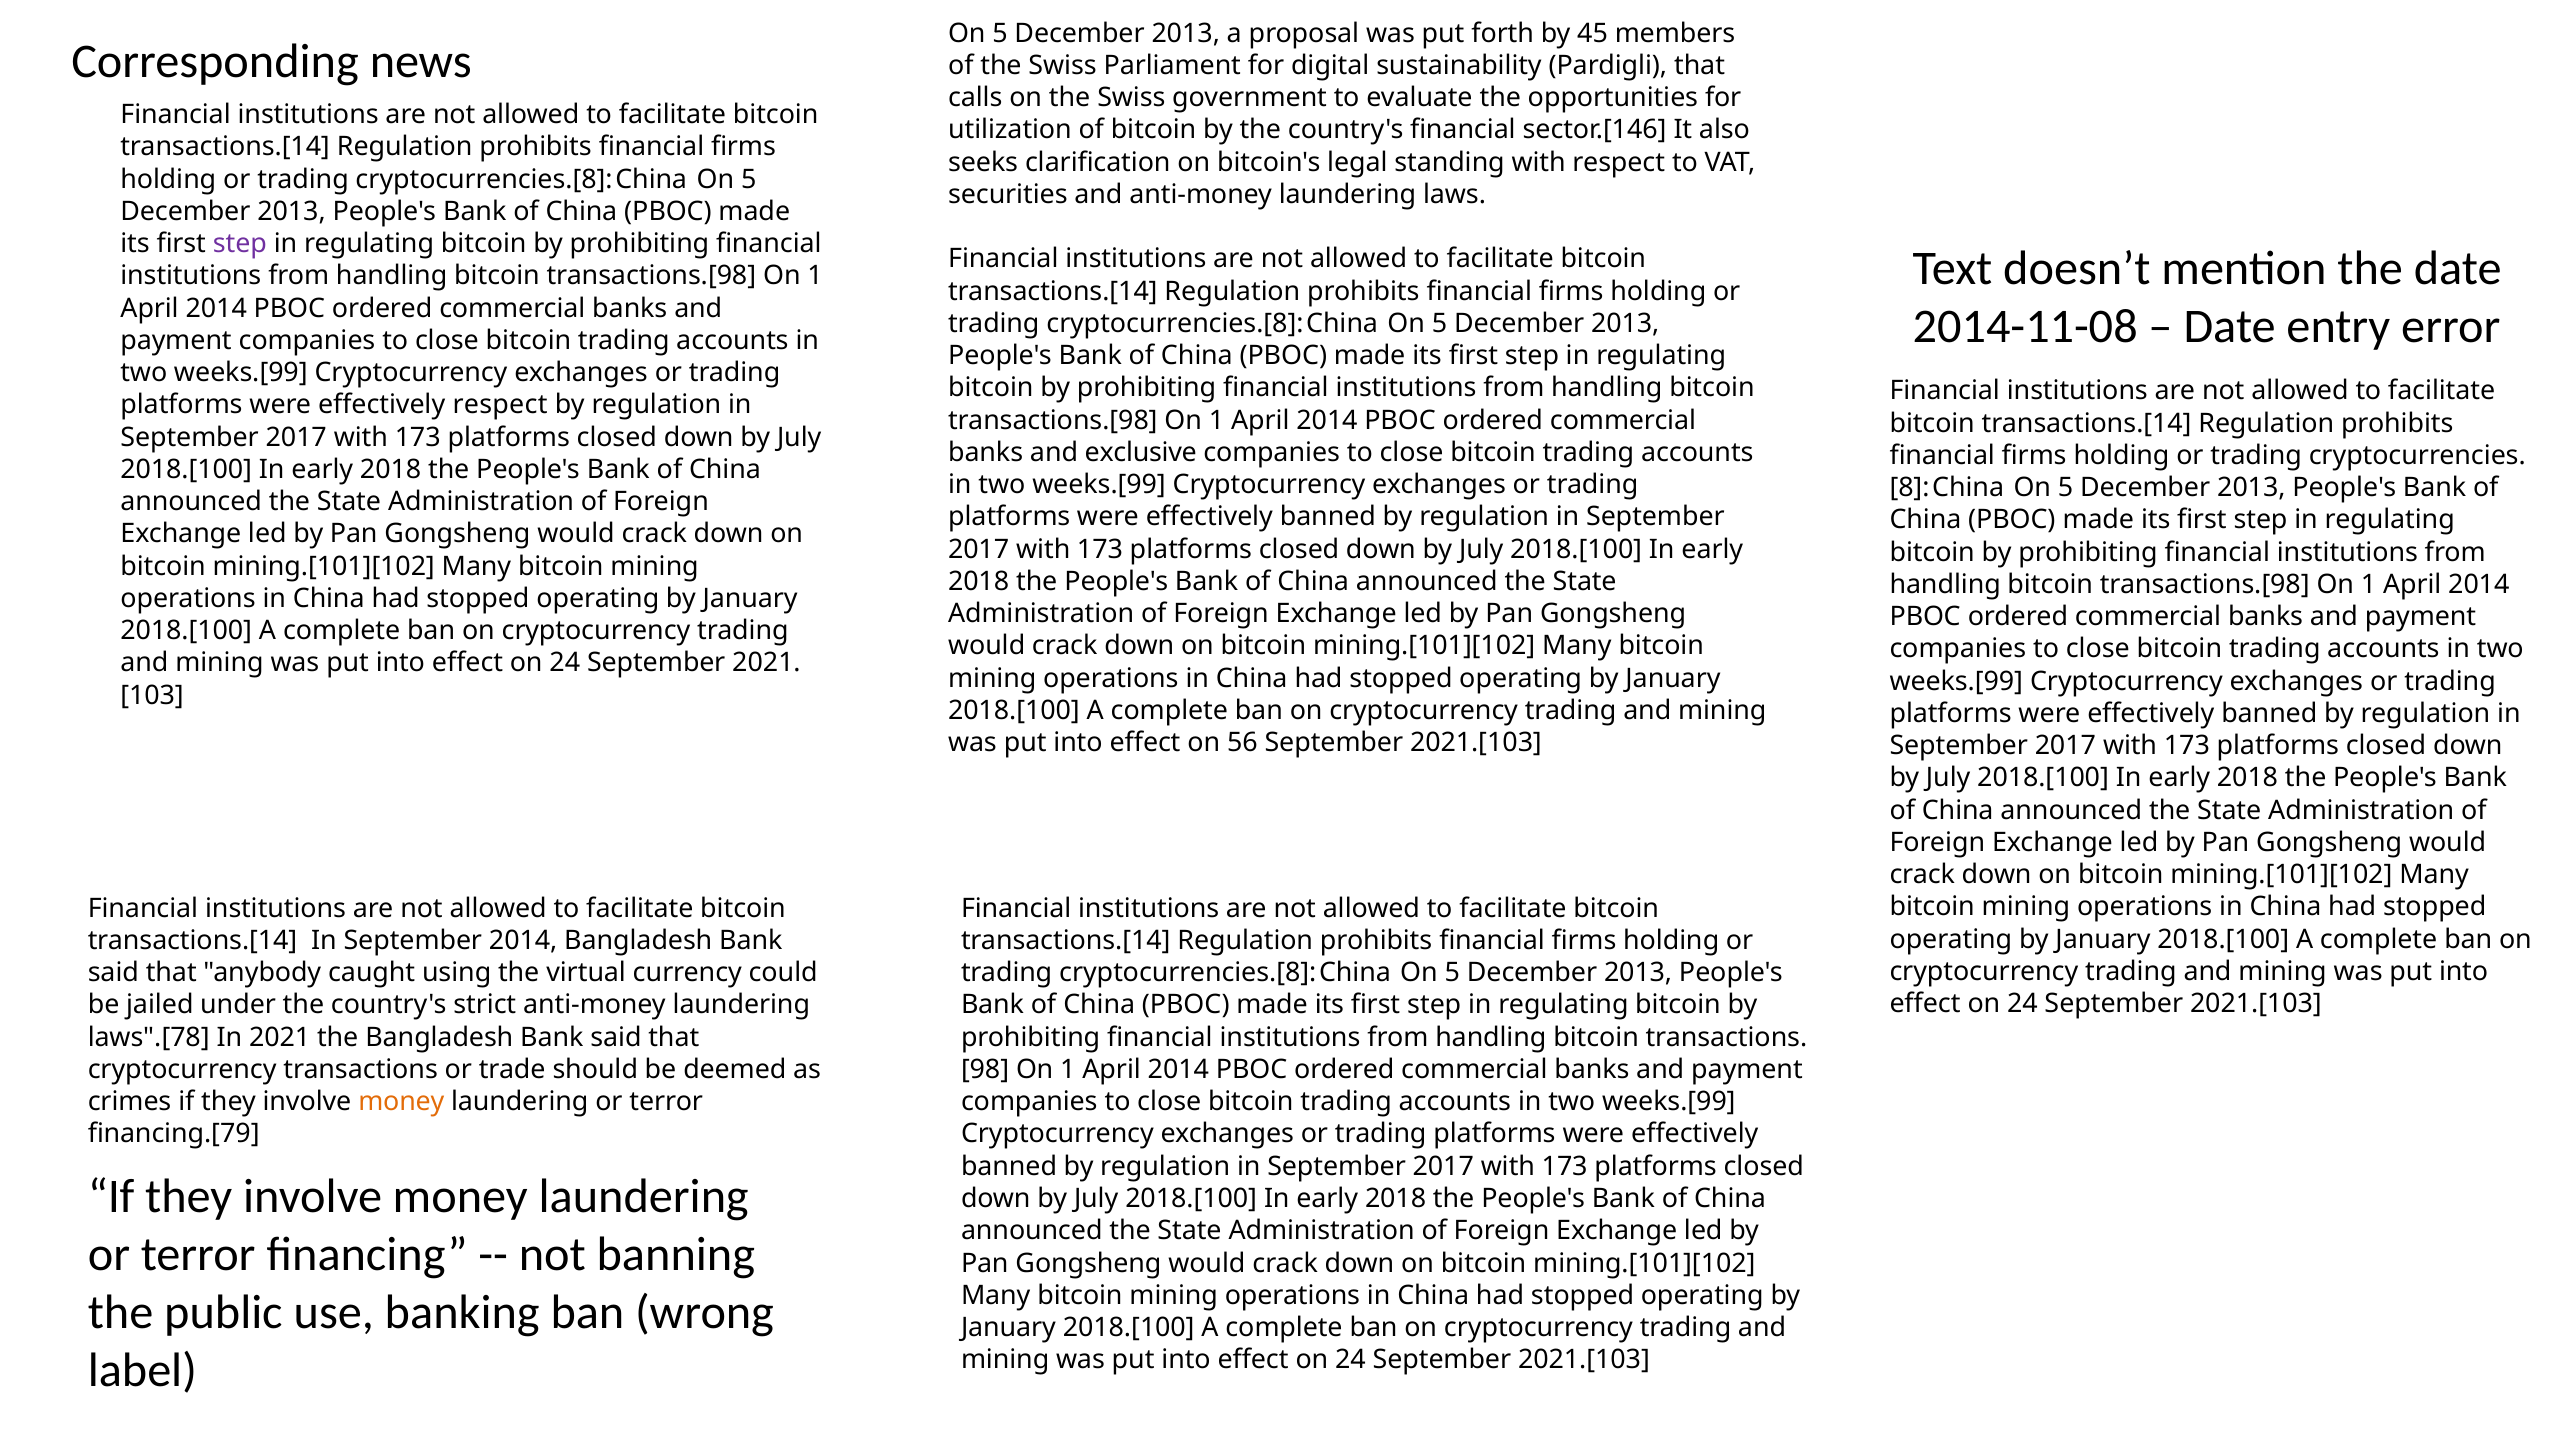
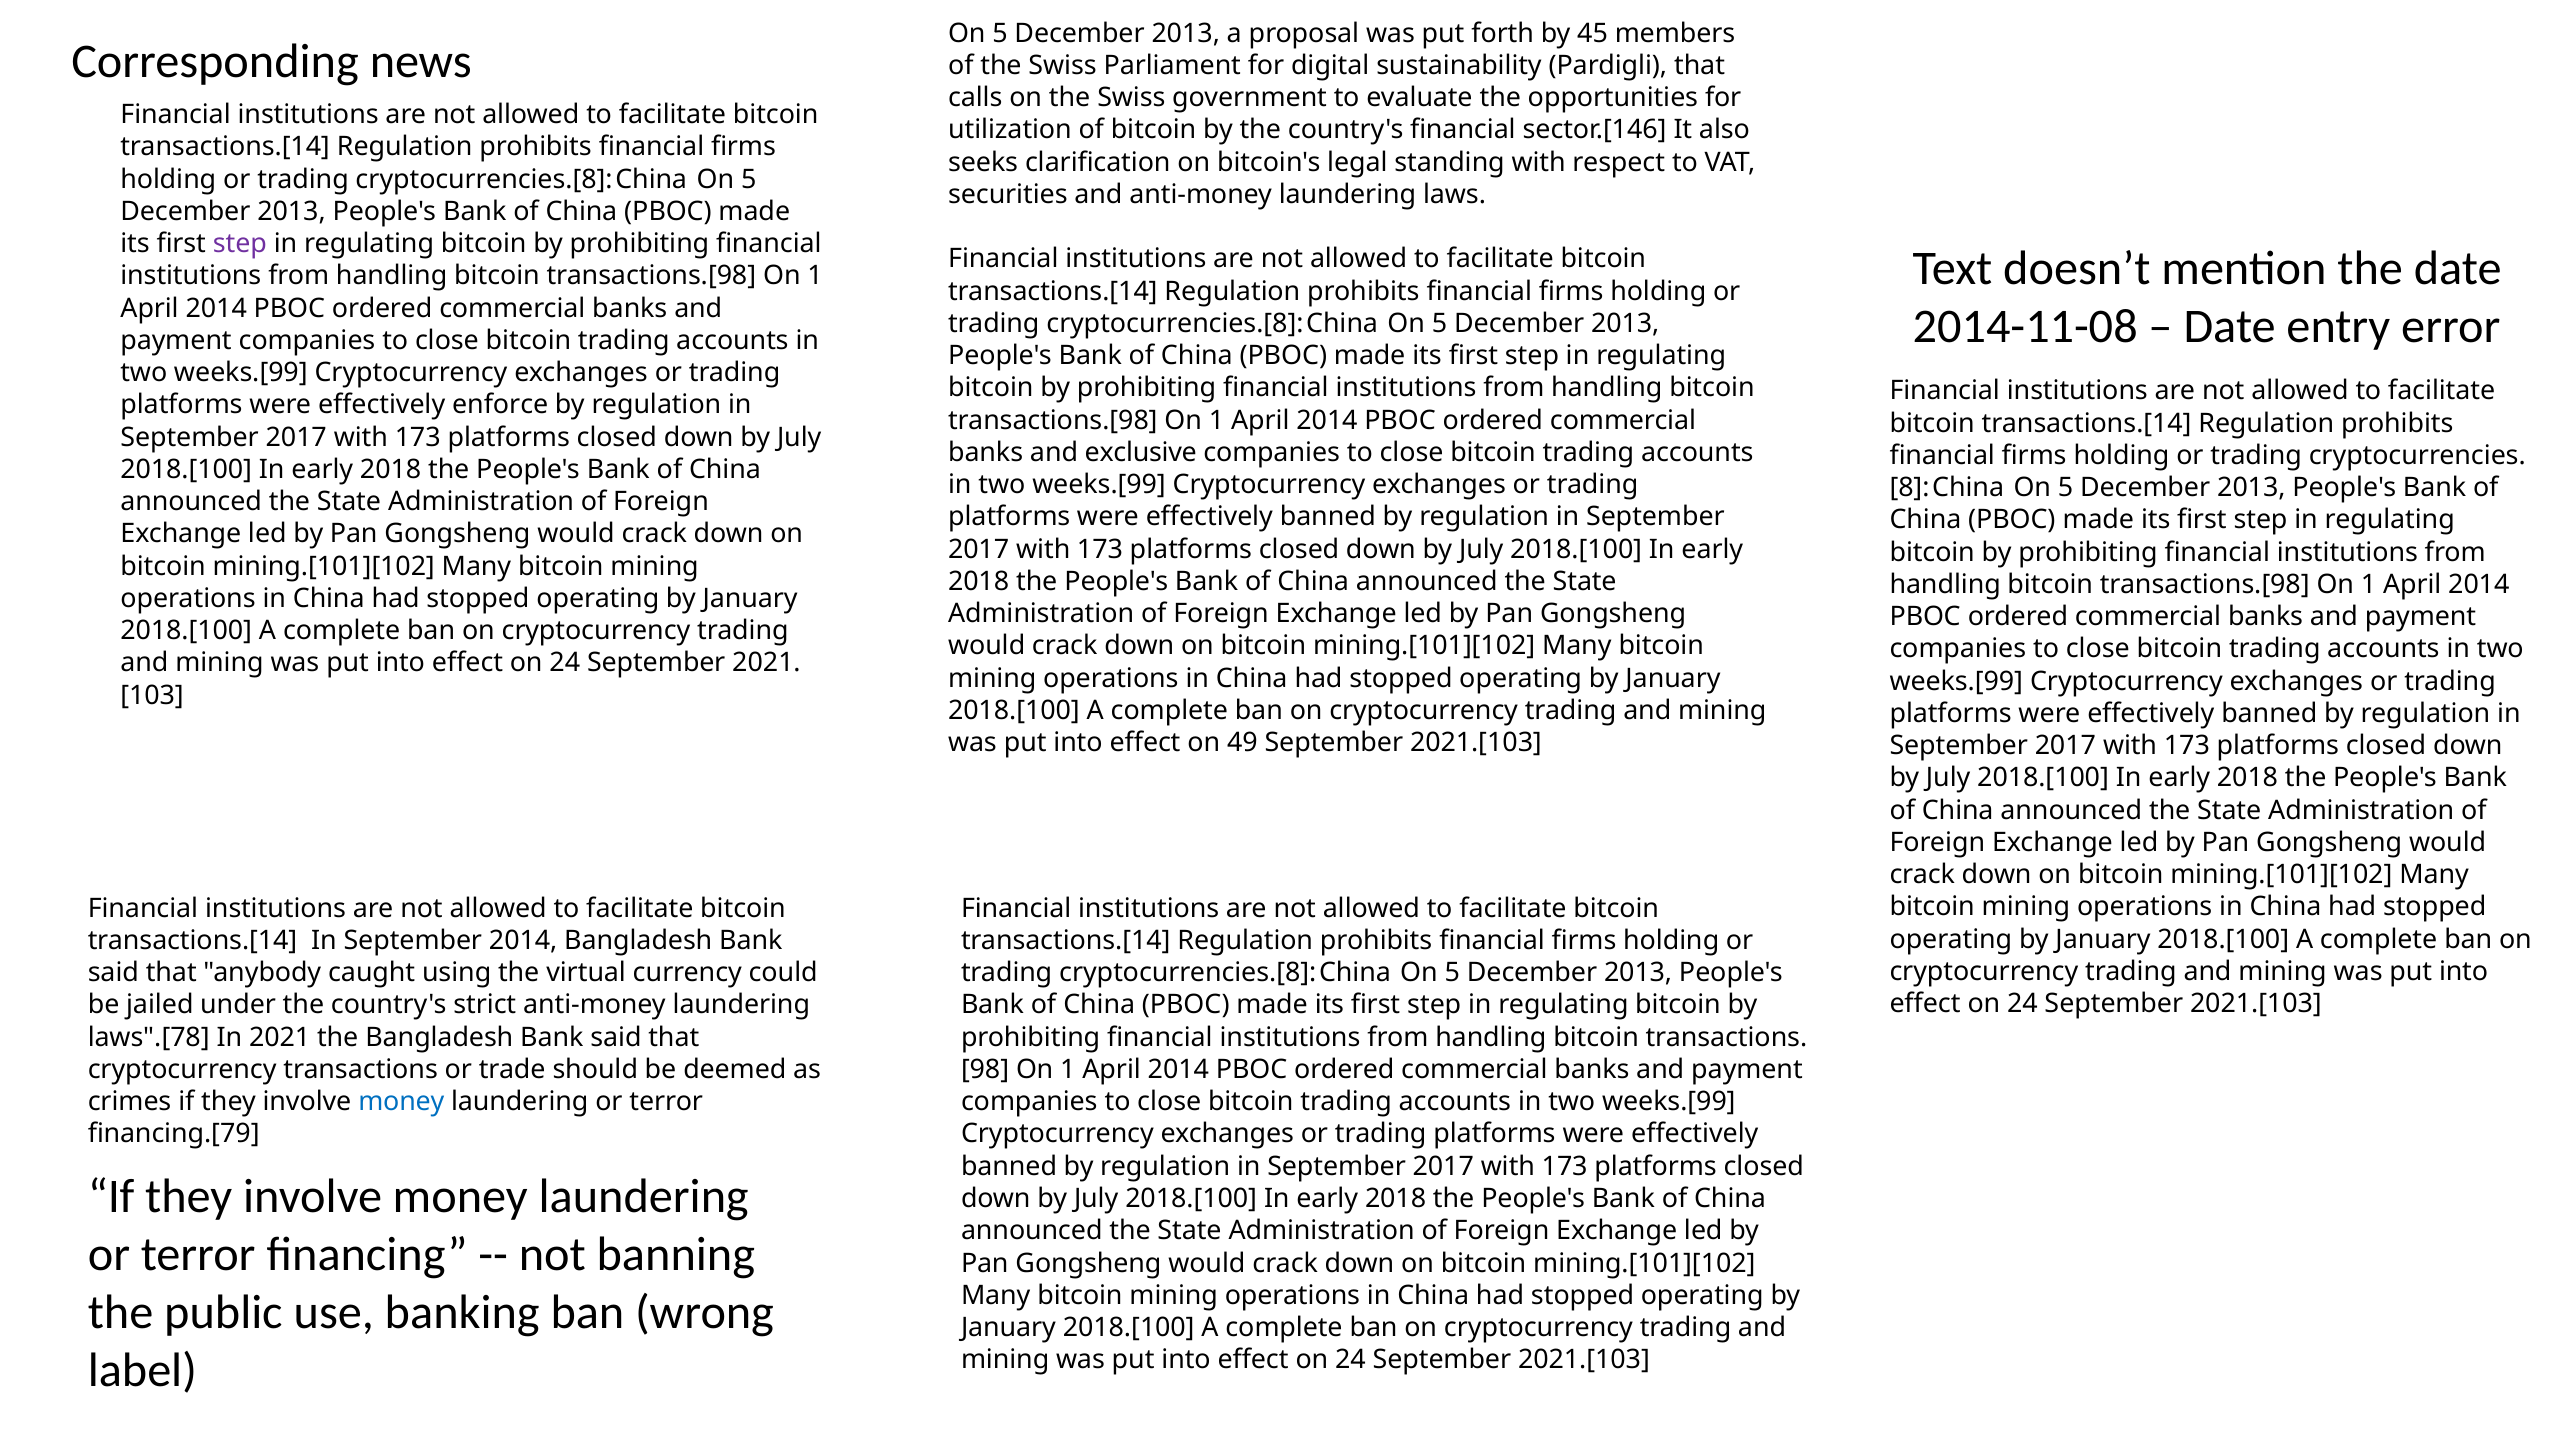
effectively respect: respect -> enforce (500, 405)
56: 56 -> 49 (1242, 743)
money colour: orange -> blue (401, 1102)
